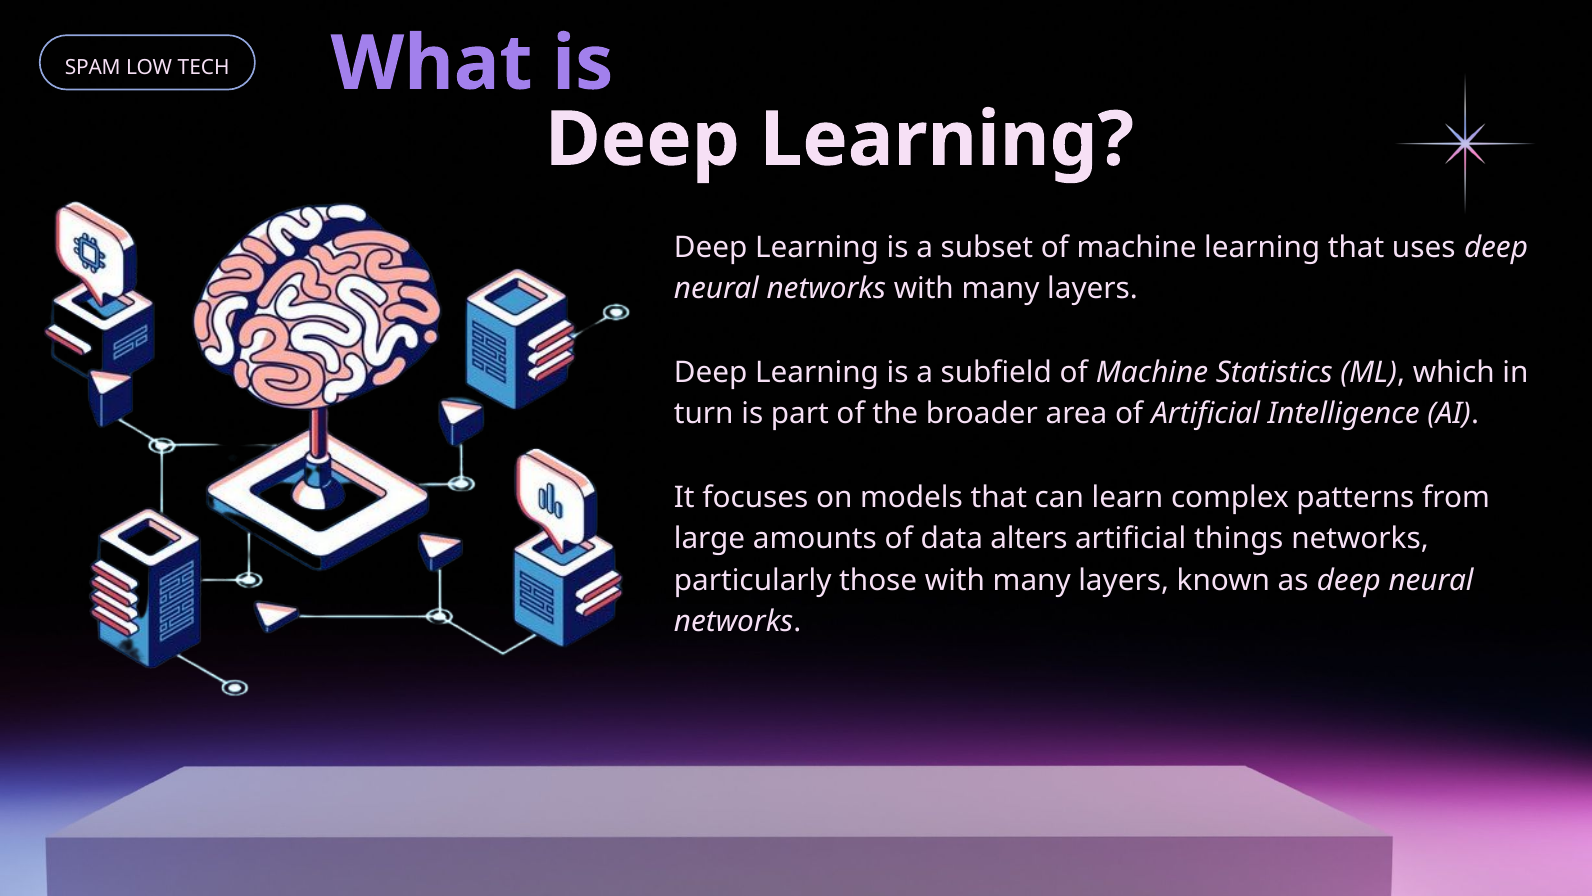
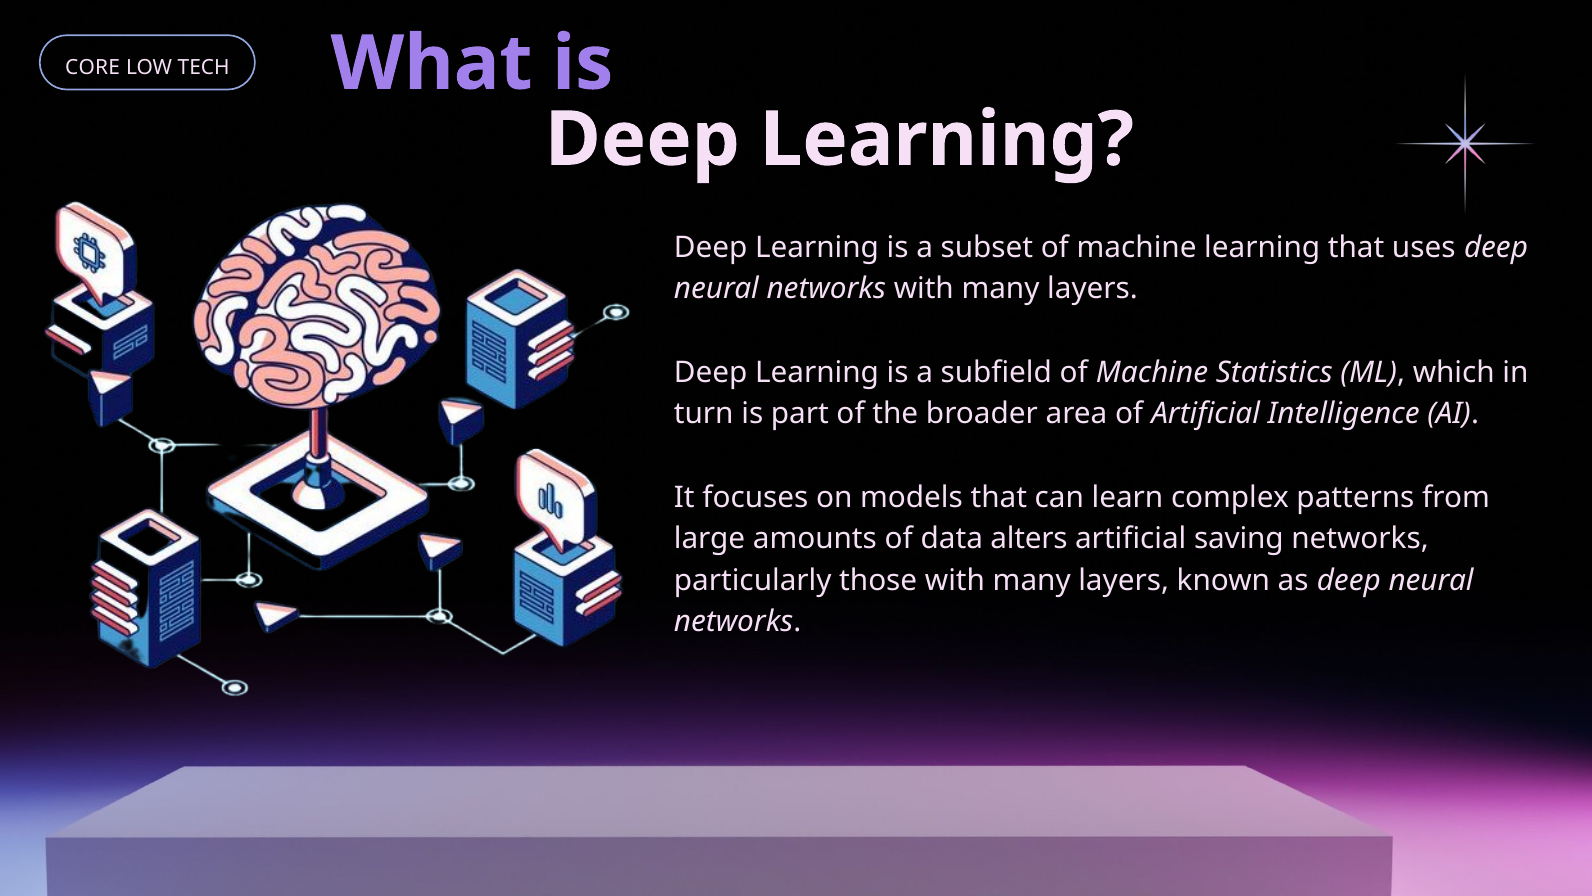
SPAM: SPAM -> CORE (93, 67)
things: things -> saving (1239, 539)
